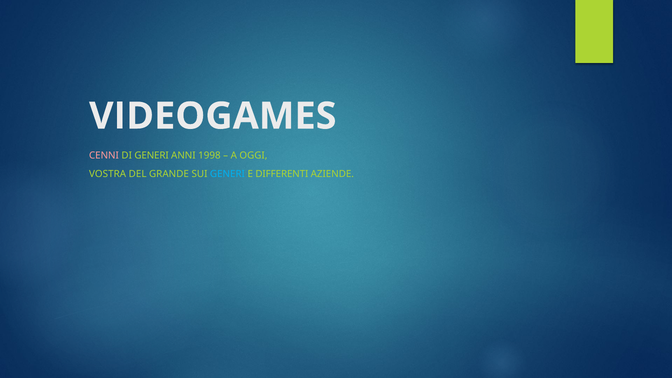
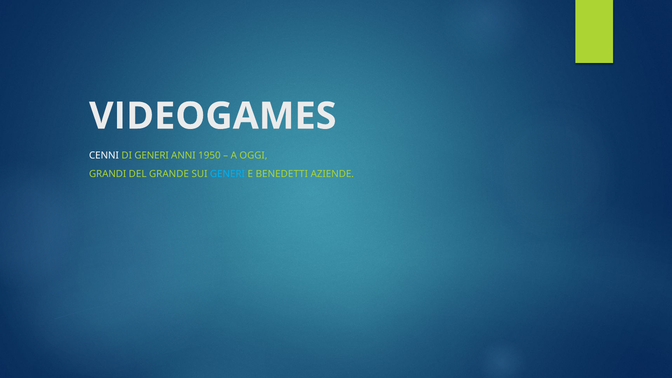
CENNI colour: pink -> white (104, 155)
1998: 1998 -> 1950 (209, 155)
VOSTRA: VOSTRA -> GRANDI (108, 174)
DIFFERENTI: DIFFERENTI -> BENEDETTI (282, 174)
